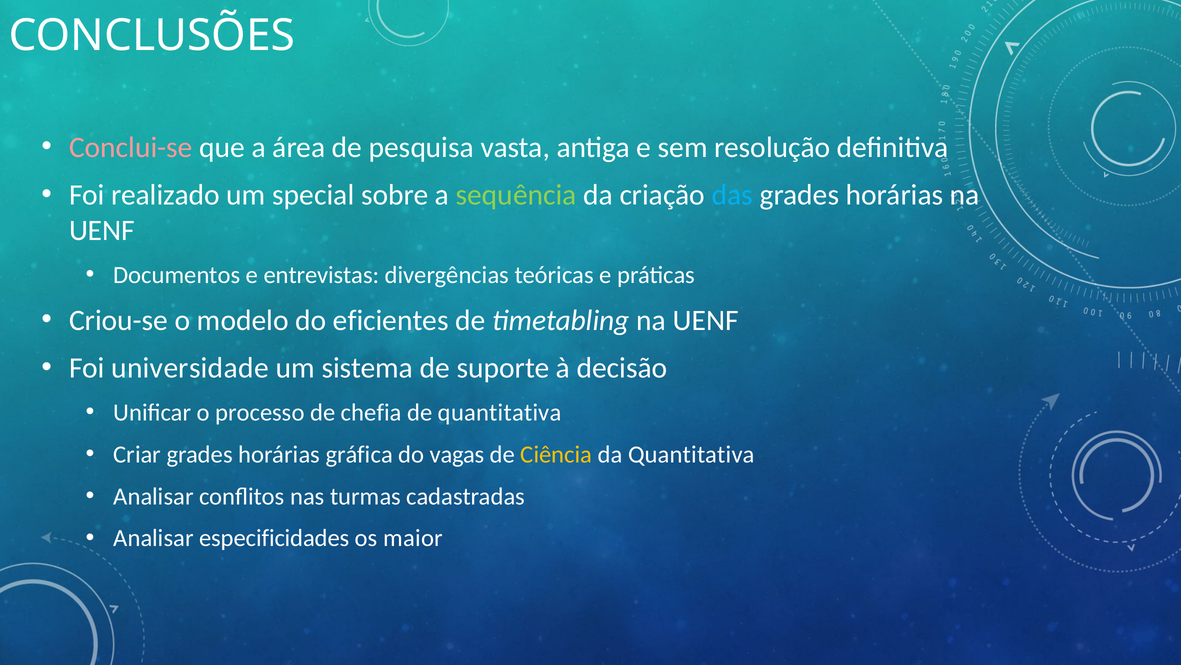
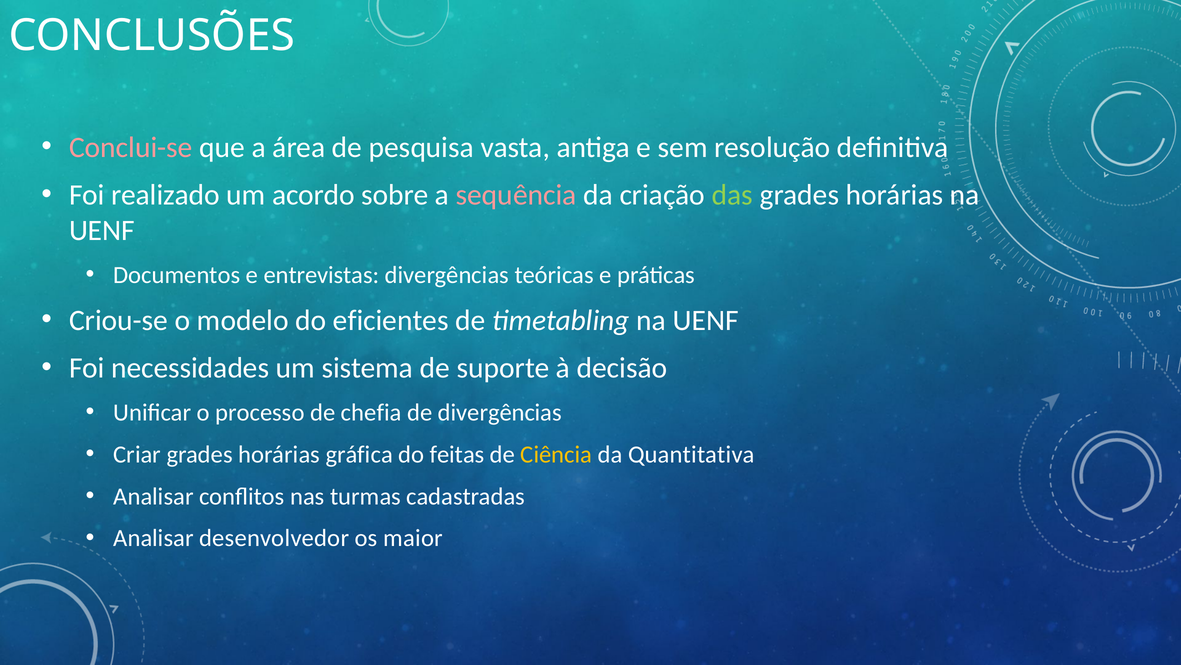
special: special -> acordo (313, 195)
sequência colour: light green -> pink (516, 195)
das colour: light blue -> light green (732, 195)
universidade: universidade -> necessidades (190, 368)
de quantitativa: quantitativa -> divergências (500, 412)
vagas: vagas -> feitas (457, 454)
especificidades: especificidades -> desenvolvedor (274, 538)
